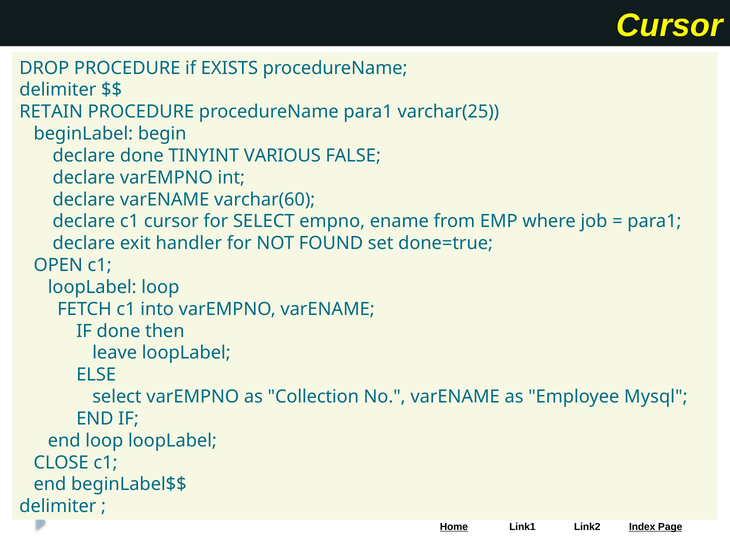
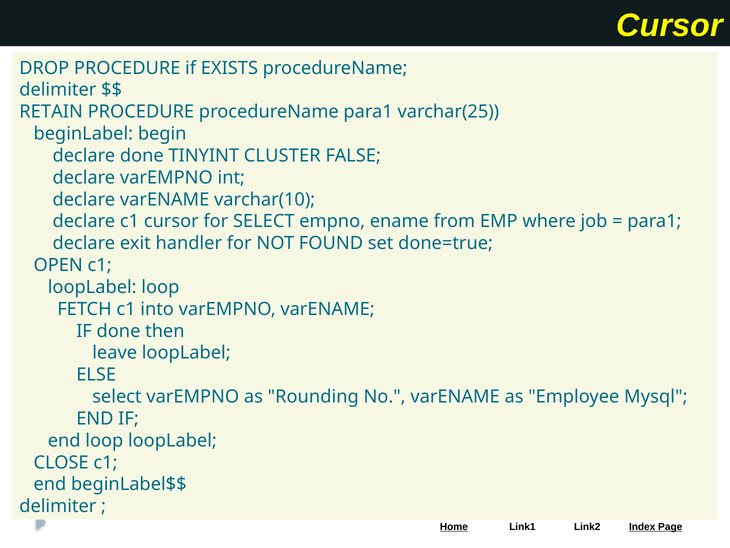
VARIOUS: VARIOUS -> CLUSTER (282, 156)
varchar(60: varchar(60 -> varchar(10 (265, 199)
Collection: Collection -> Rounding (313, 396)
